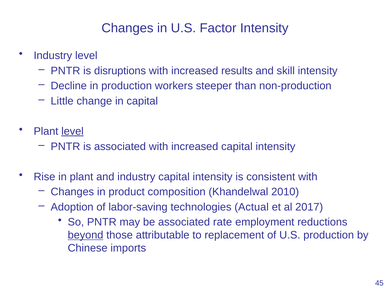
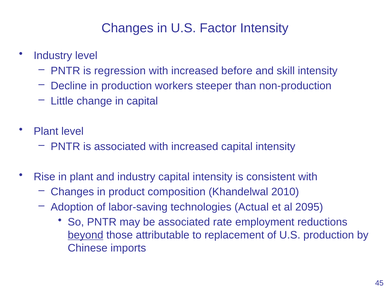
disruptions: disruptions -> regression (120, 71)
results: results -> before (237, 71)
level underline: present -> none (72, 132)
2017: 2017 -> 2095 (309, 207)
